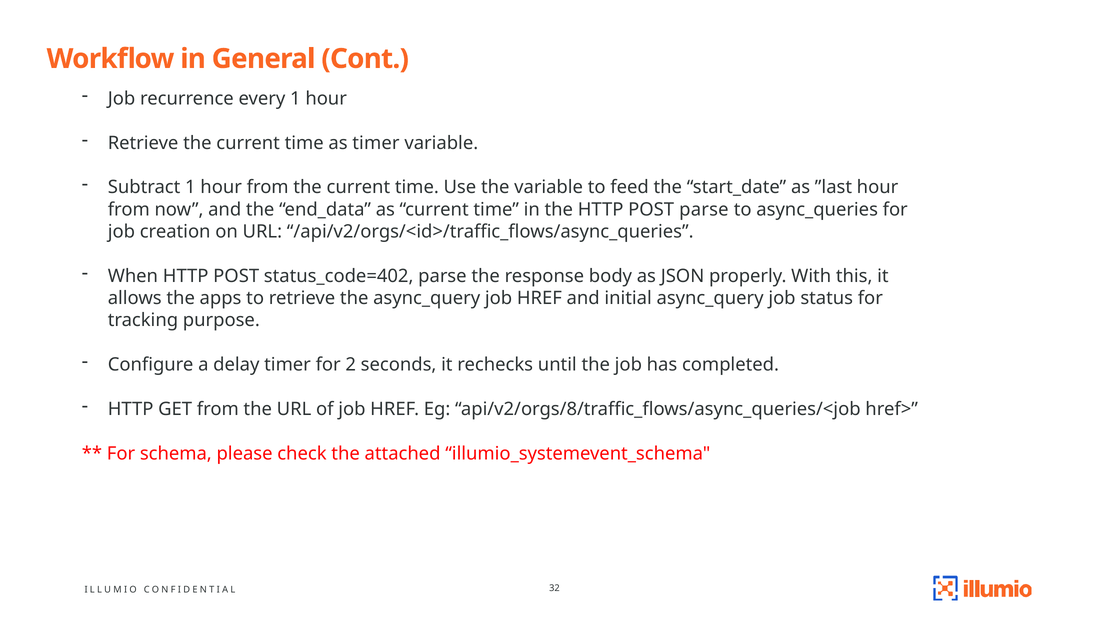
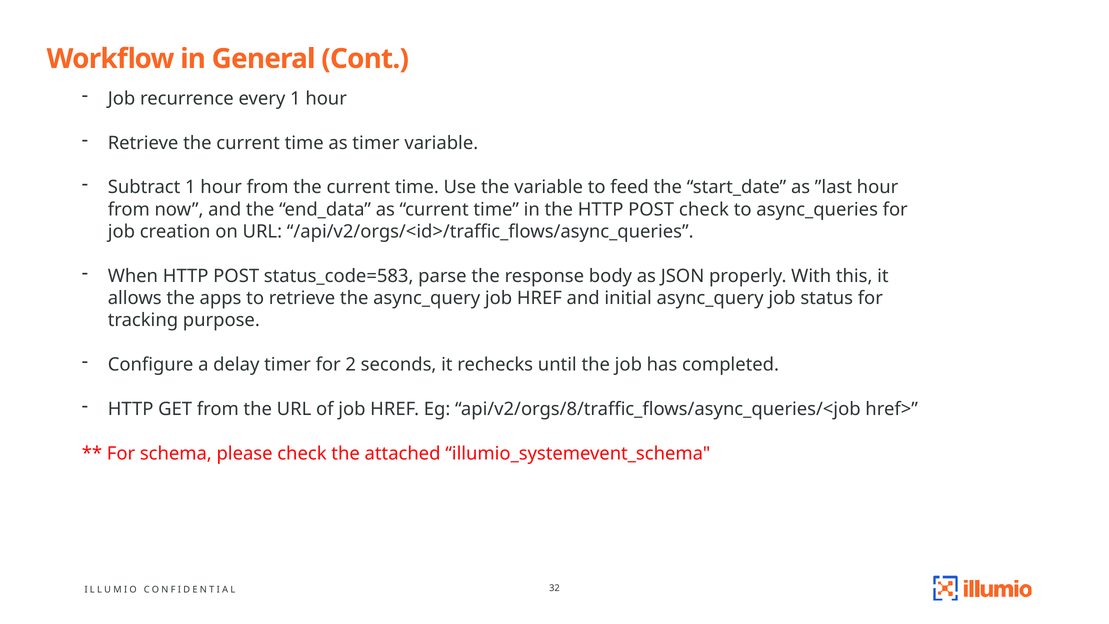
POST parse: parse -> check (704, 209)
status_code=402: status_code=402 -> status_code=583 (339, 276)
